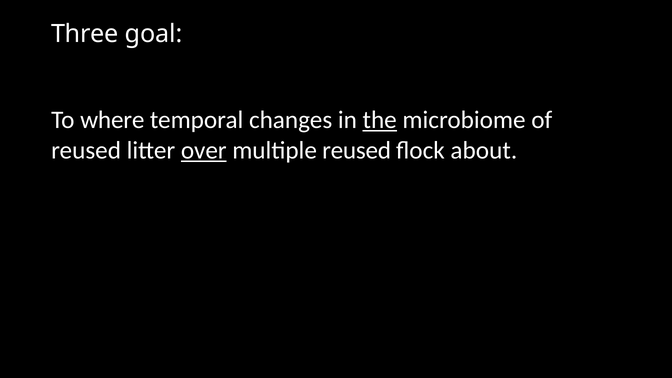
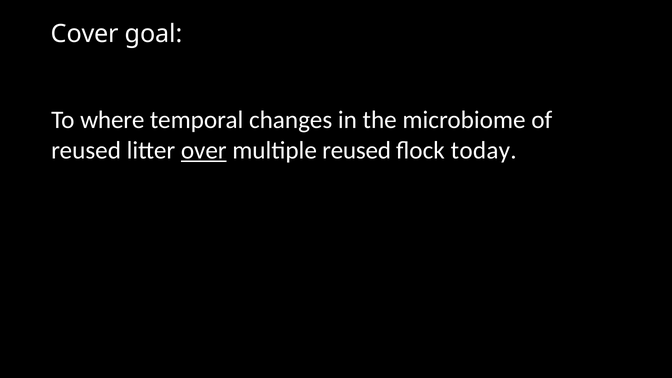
Three: Three -> Cover (85, 34)
the underline: present -> none (380, 120)
about: about -> today (484, 150)
